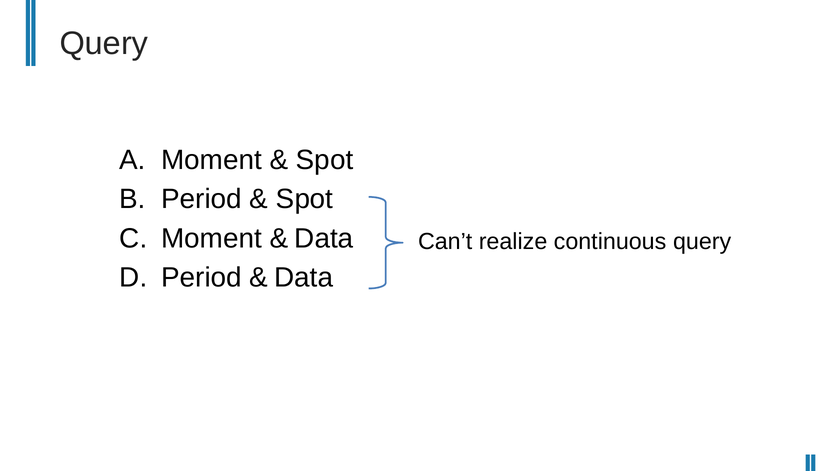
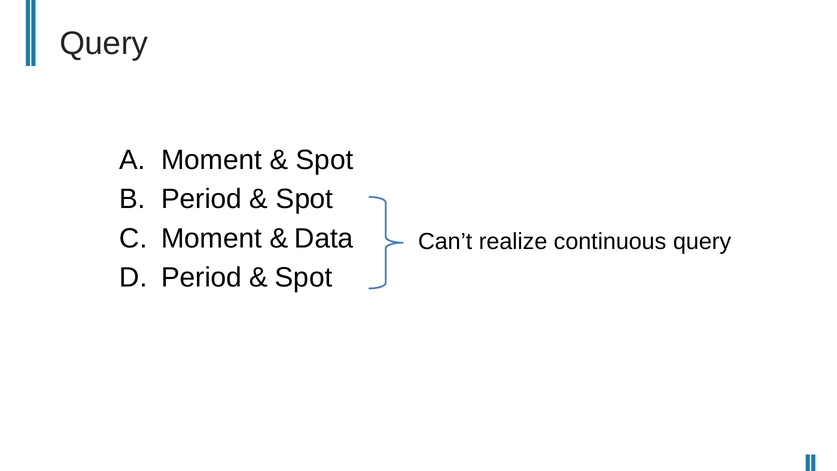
Data: Data -> Spot (304, 277)
